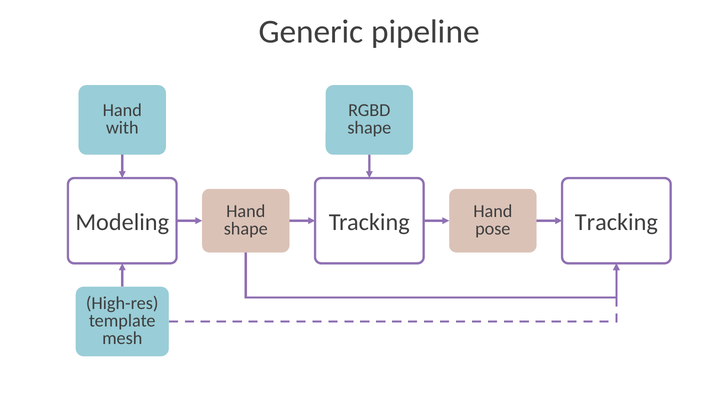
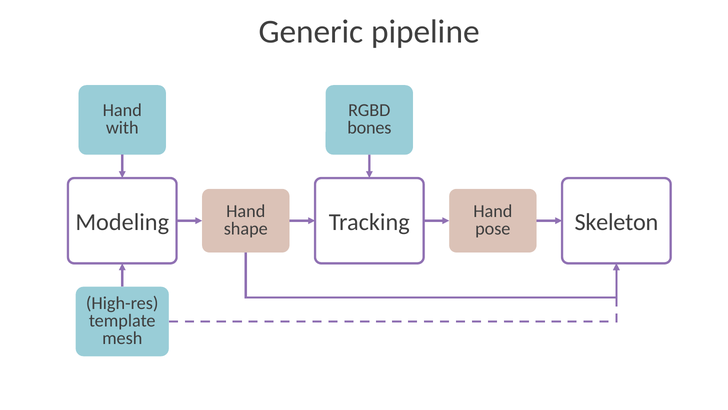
shape: shape -> bones (369, 128)
Tracking Tracking: Tracking -> Skeleton (616, 222)
